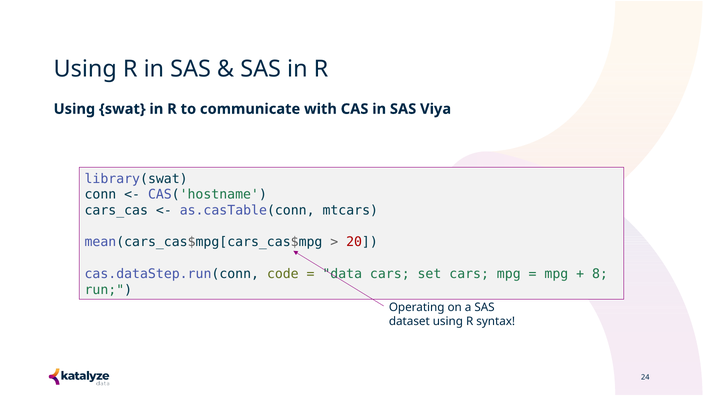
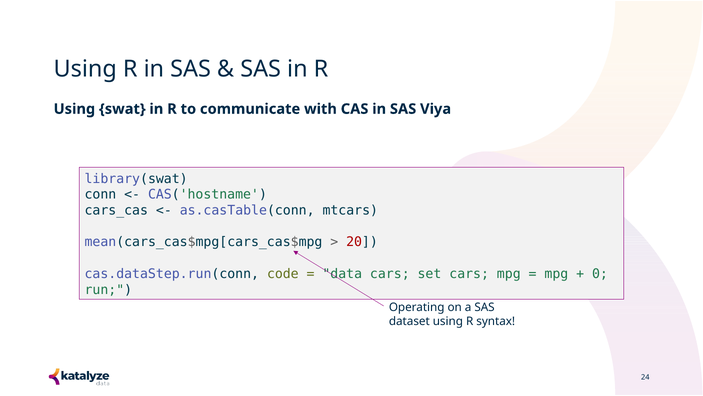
8: 8 -> 0 (600, 273)
